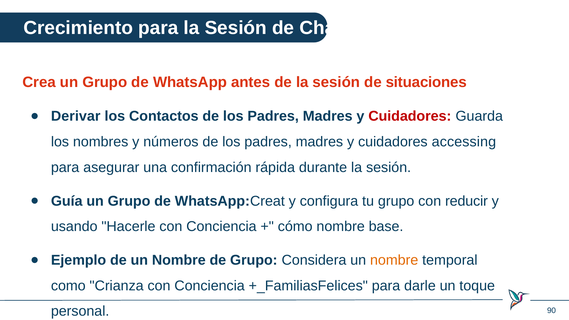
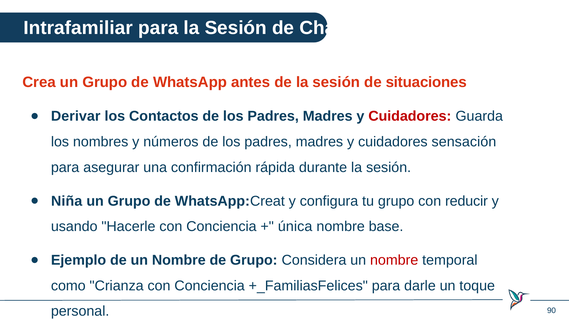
Crecimiento: Crecimiento -> Intrafamiliar (78, 28)
accessing: accessing -> sensación (464, 142)
Guía: Guía -> Niña (67, 201)
cómo: cómo -> única (295, 227)
nombre colour: orange -> red (394, 260)
